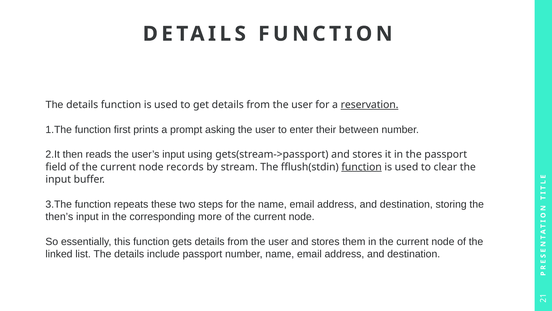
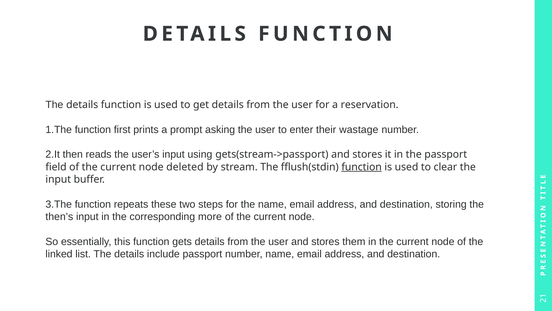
reservation underline: present -> none (370, 105)
between: between -> wastage (359, 129)
records: records -> deleted (185, 167)
